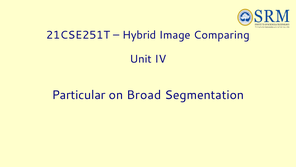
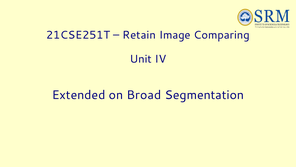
Hybrid: Hybrid -> Retain (139, 35)
Particular: Particular -> Extended (79, 95)
